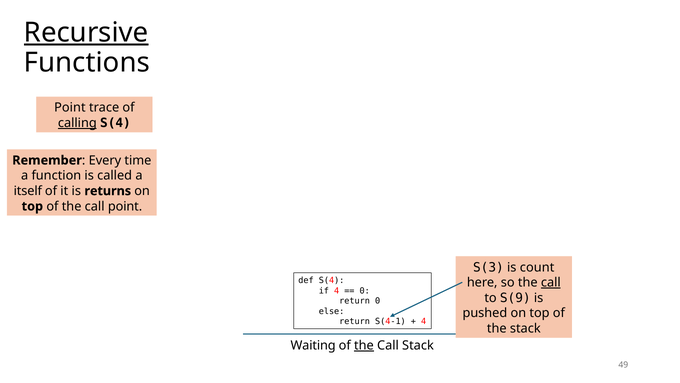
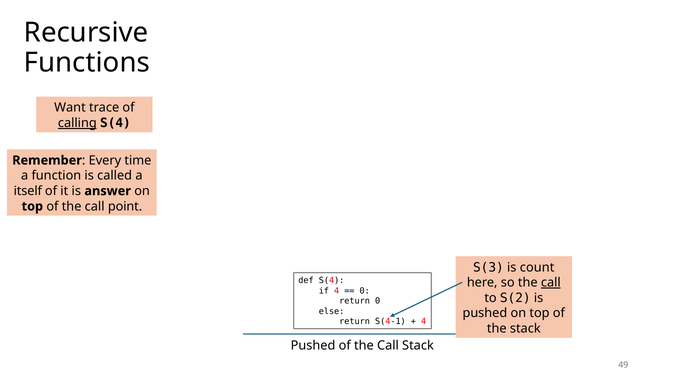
Recursive underline: present -> none (86, 33)
Point: Point -> Want (70, 108)
returns: returns -> answer (108, 191)
S(9: S(9 -> S(2 (515, 298)
Waiting: Waiting -> Pushed (313, 345)
the underline: present -> none (364, 345)
